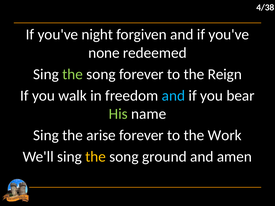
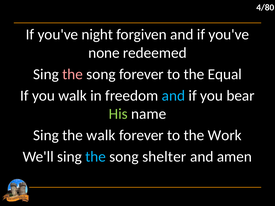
4/38: 4/38 -> 4/80 (265, 7)
the colour: light green -> pink (73, 74)
Reign: Reign -> Equal (225, 74)
the arise: arise -> walk (101, 135)
the colour: yellow -> light blue (96, 157)
ground: ground -> shelter (164, 157)
